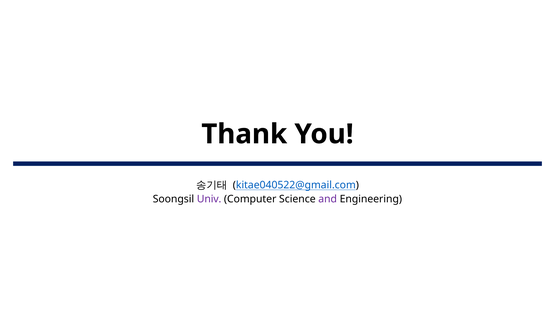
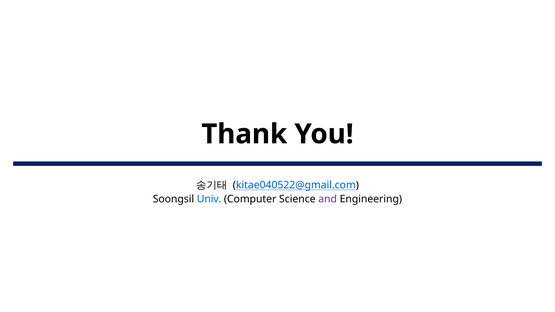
Univ colour: purple -> blue (209, 199)
